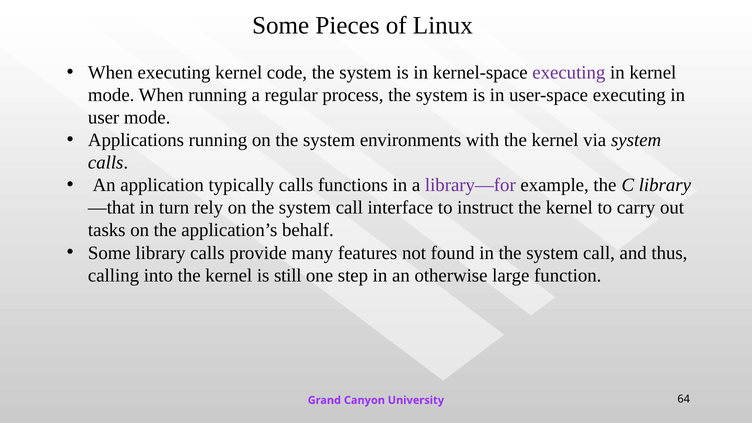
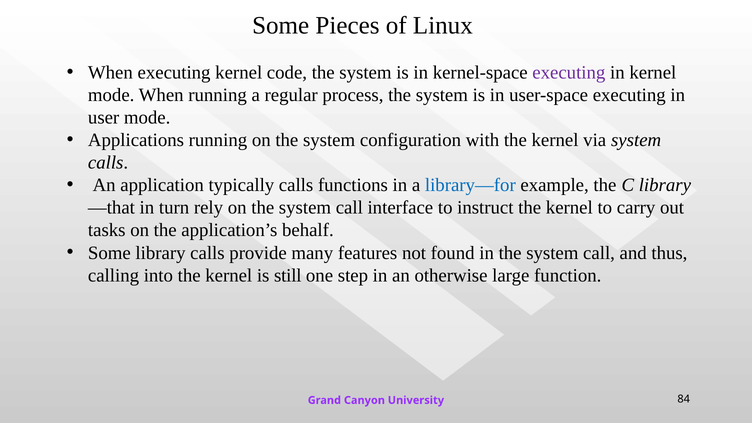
environments: environments -> configuration (411, 140)
library—for colour: purple -> blue (470, 185)
64: 64 -> 84 (684, 399)
